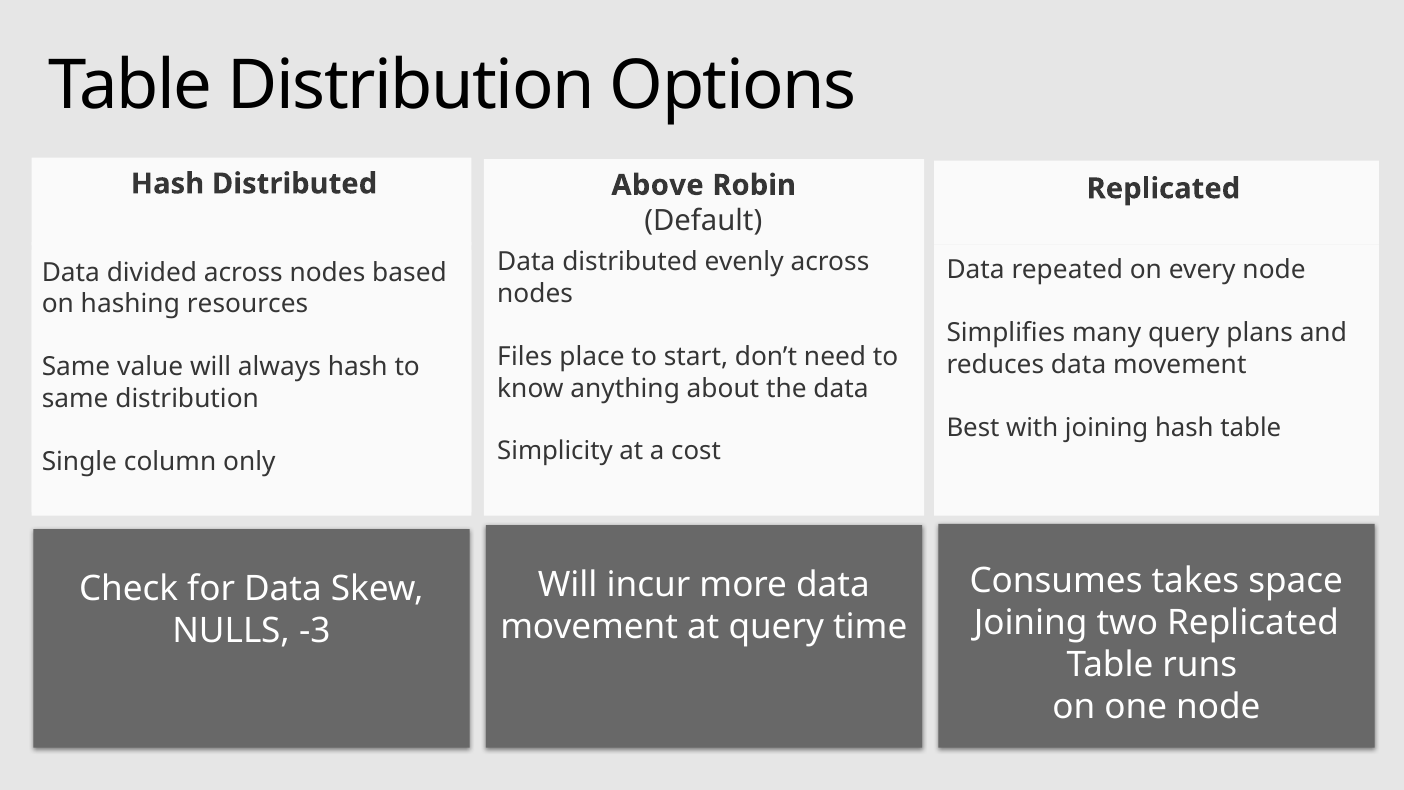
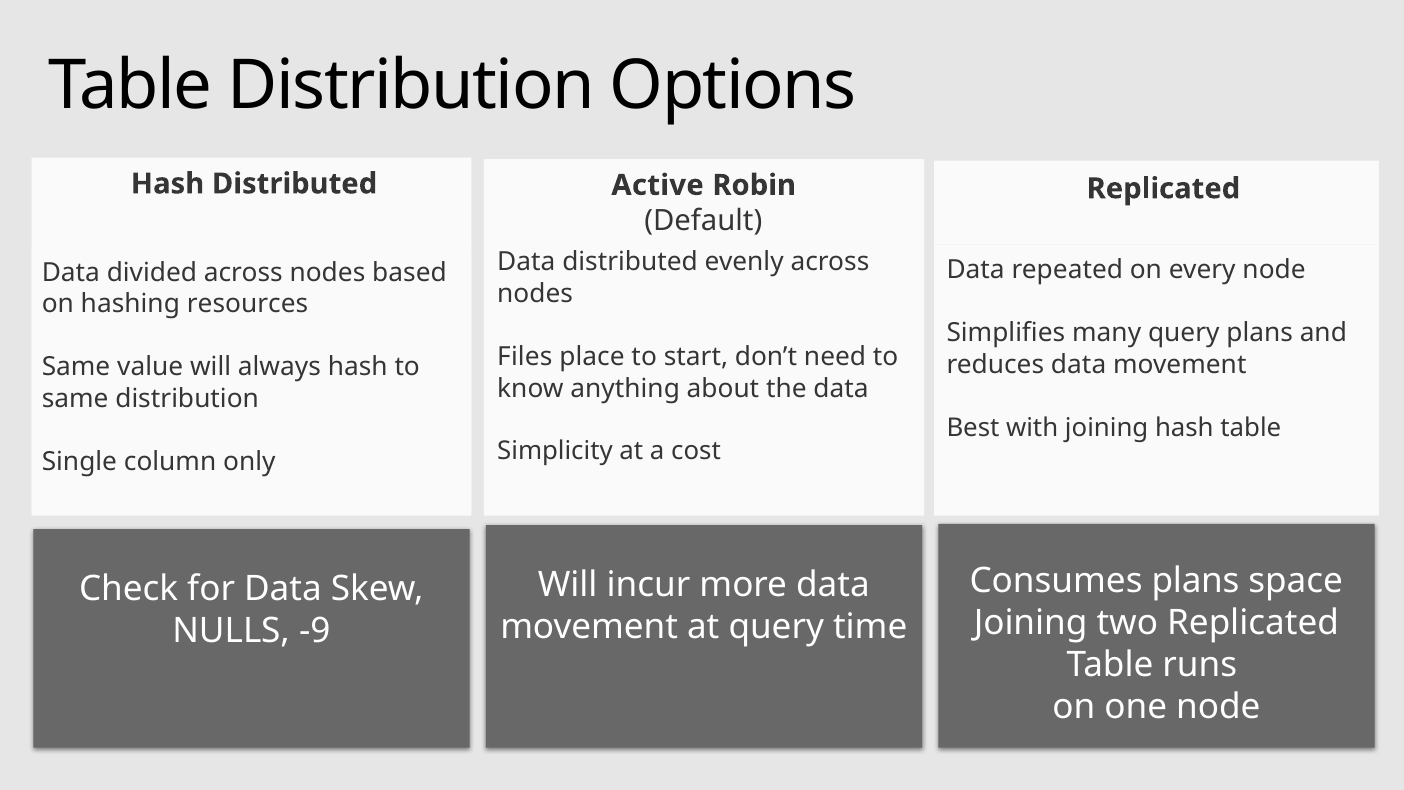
Above: Above -> Active (658, 185)
Consumes takes: takes -> plans (1196, 581)
-3: -3 -> -9 (315, 631)
